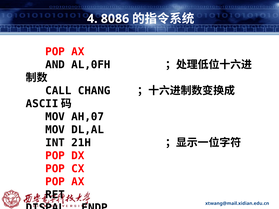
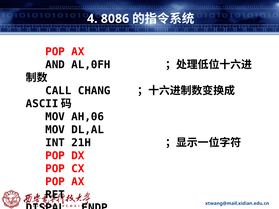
AH,07: AH,07 -> AH,06 (88, 117)
